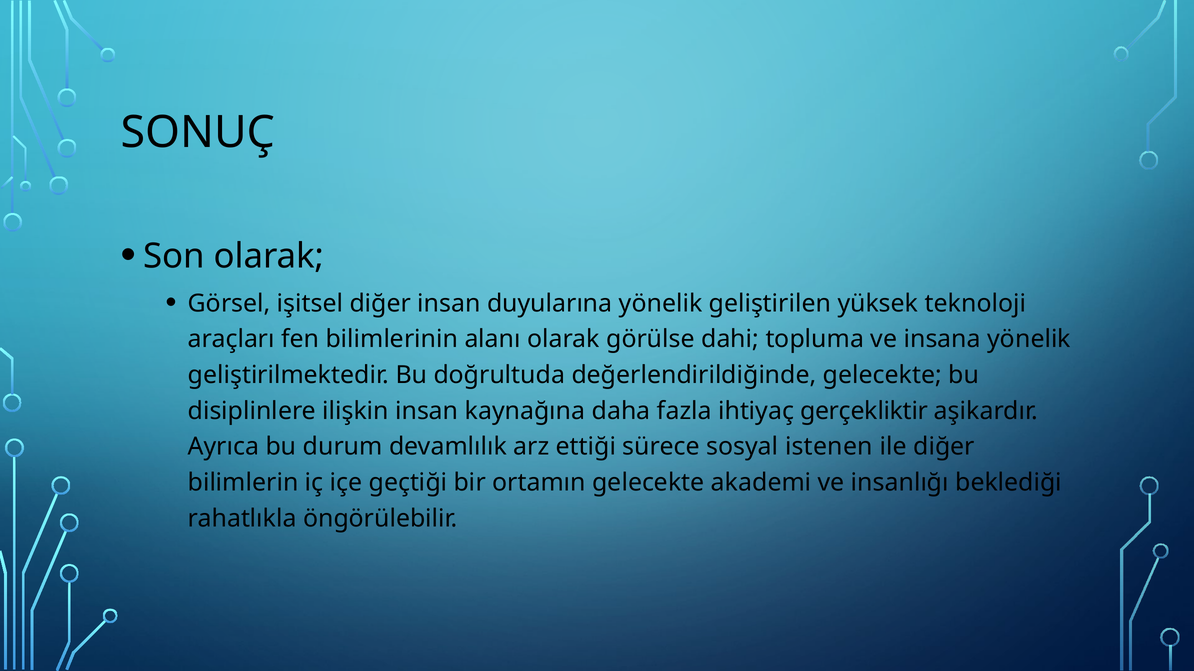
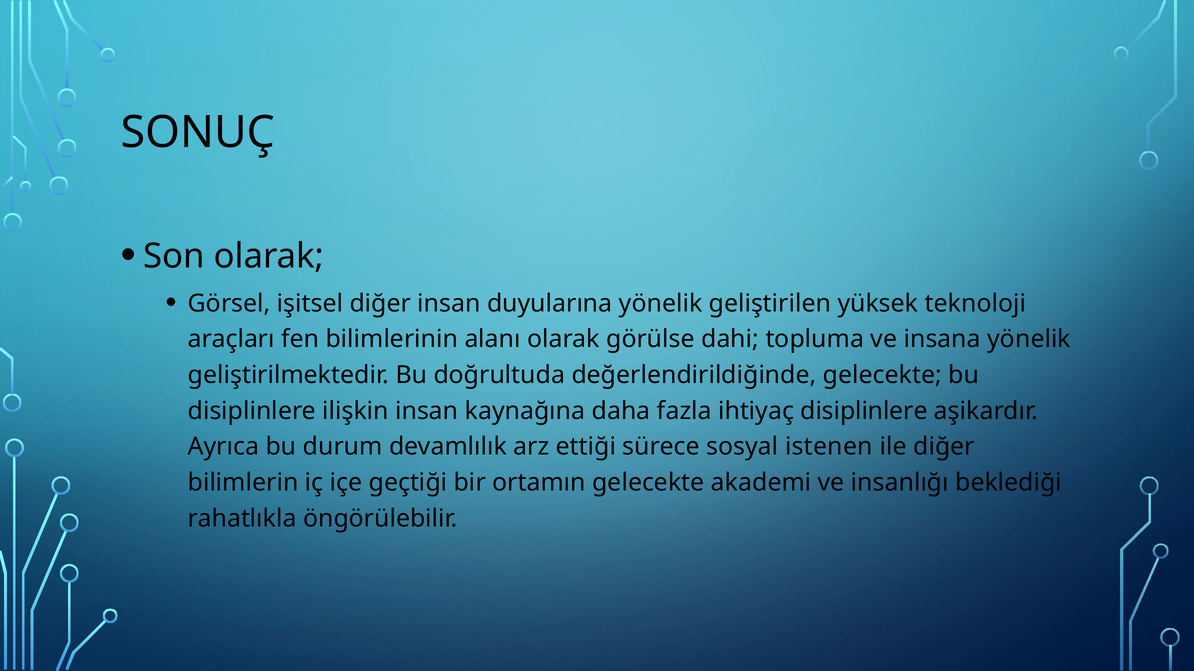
ihtiyaç gerçekliktir: gerçekliktir -> disiplinlere (864, 411)
